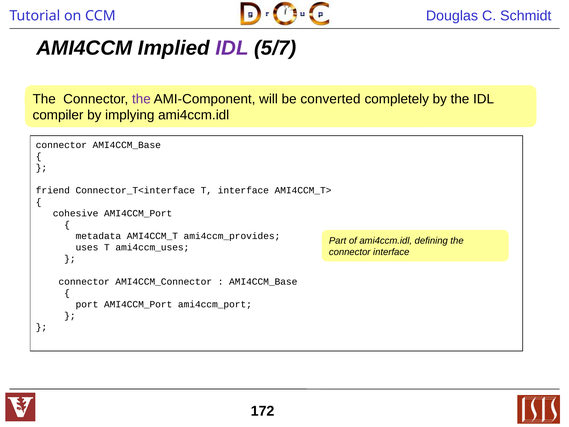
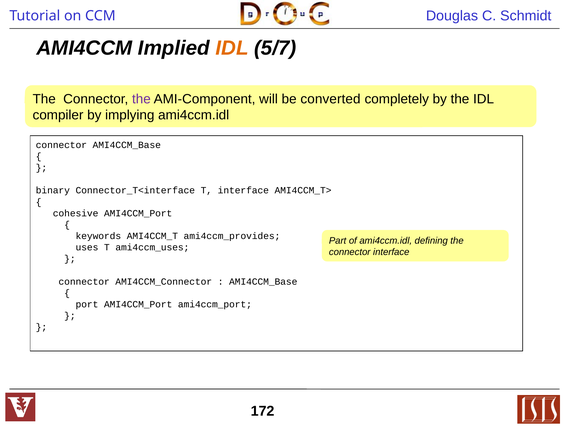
IDL colour: purple -> orange (232, 48)
friend: friend -> binary (53, 190)
metadata: metadata -> keywords (98, 236)
